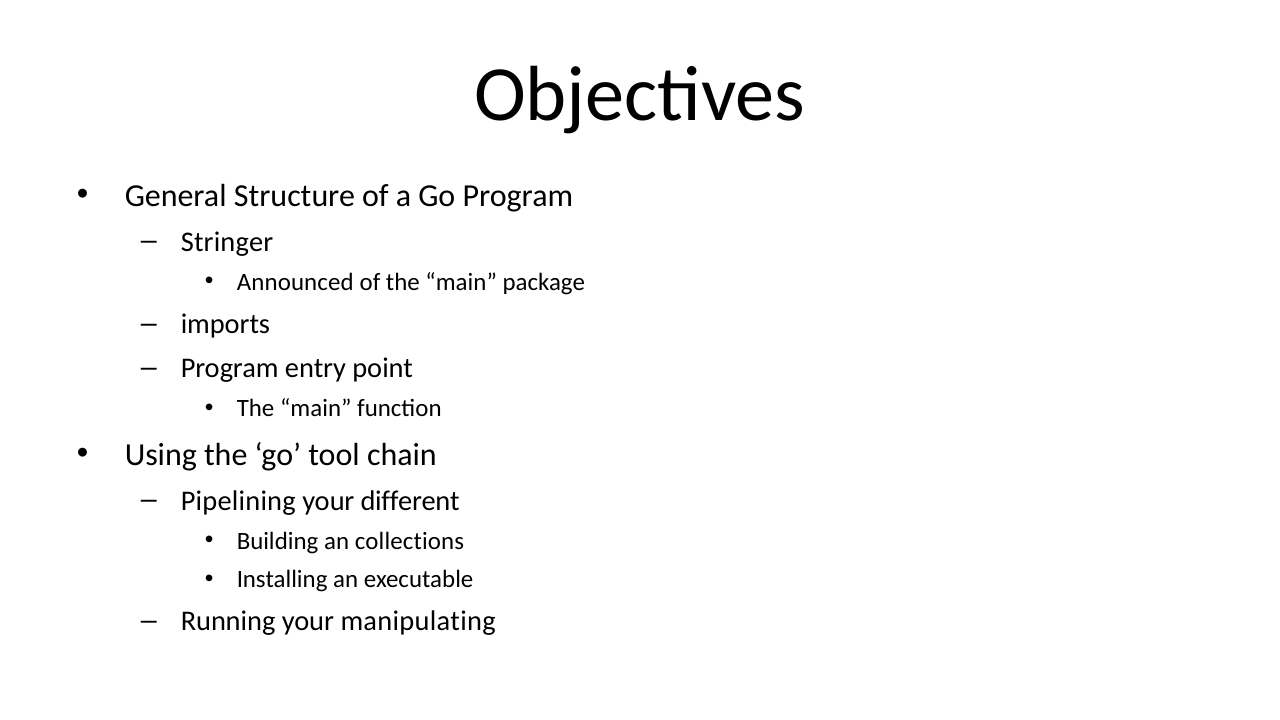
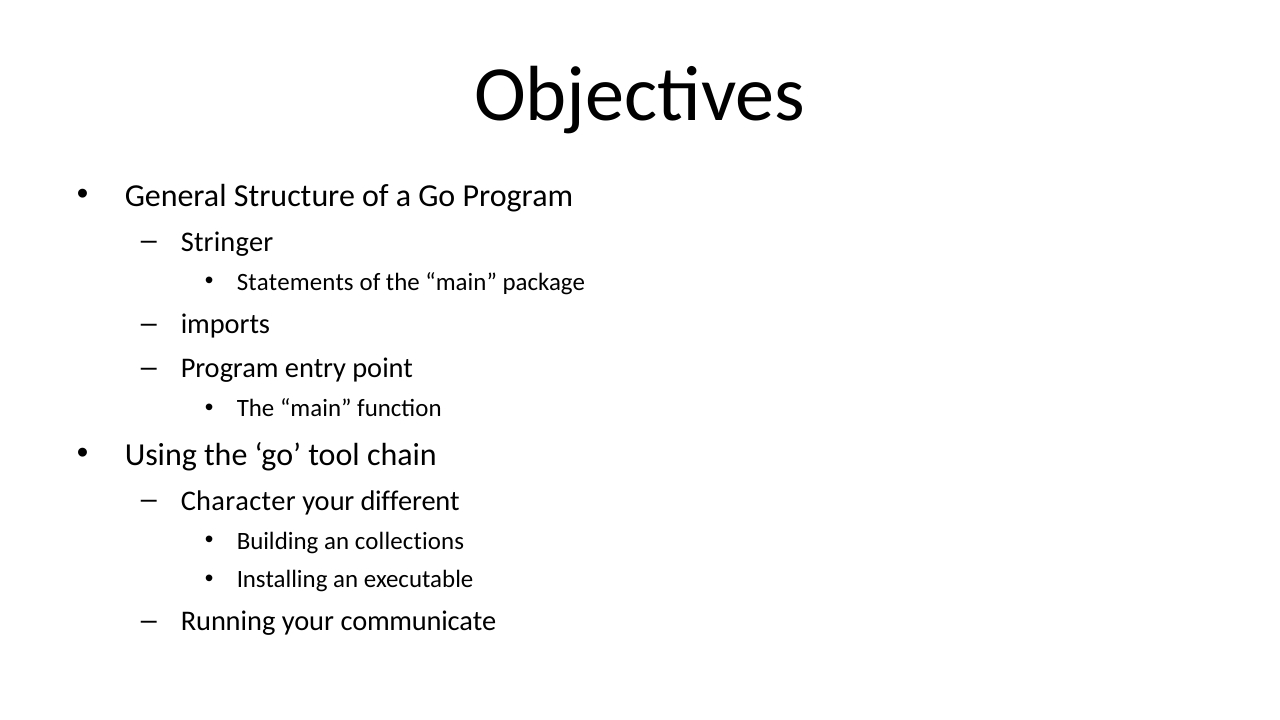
Announced: Announced -> Statements (295, 282)
Pipelining: Pipelining -> Character (238, 501)
manipulating: manipulating -> communicate (418, 622)
